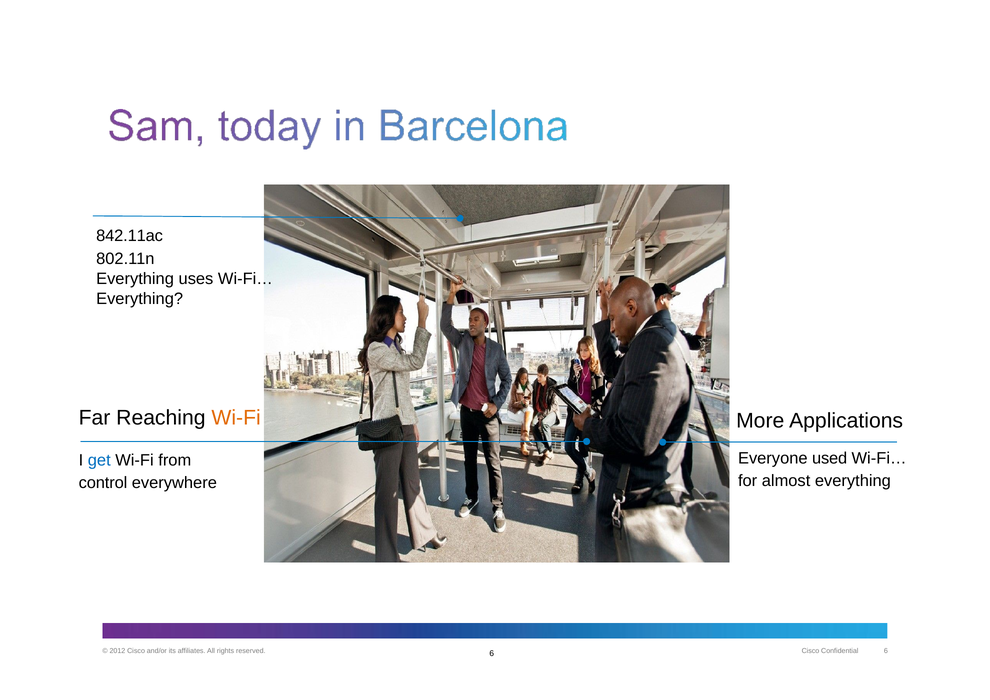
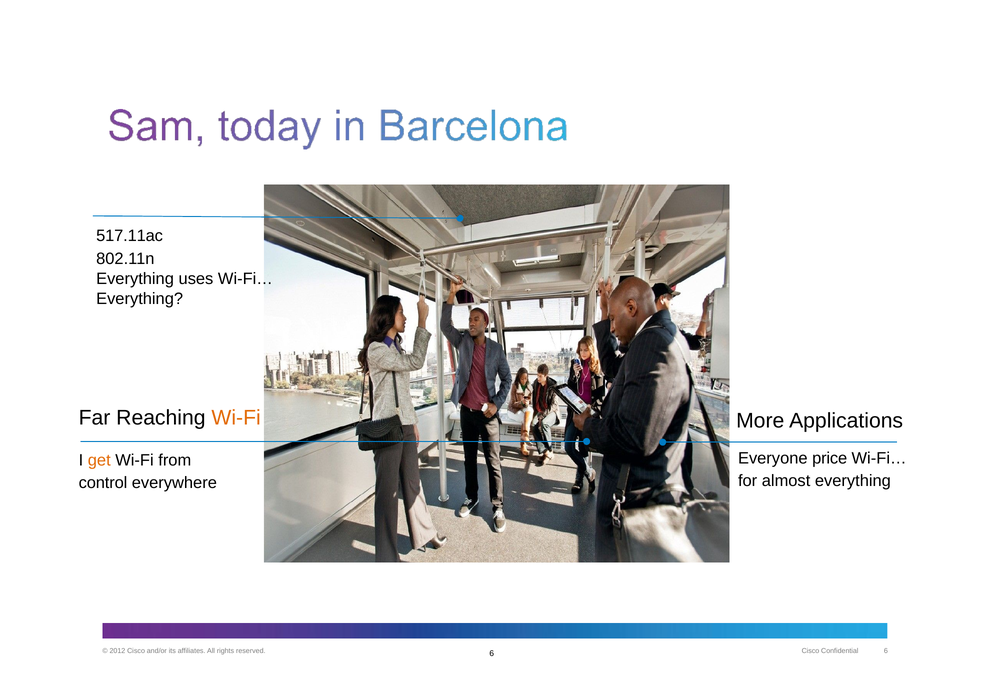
842.11ac: 842.11ac -> 517.11ac (130, 236)
used: used -> price (830, 458)
get colour: blue -> orange (99, 460)
